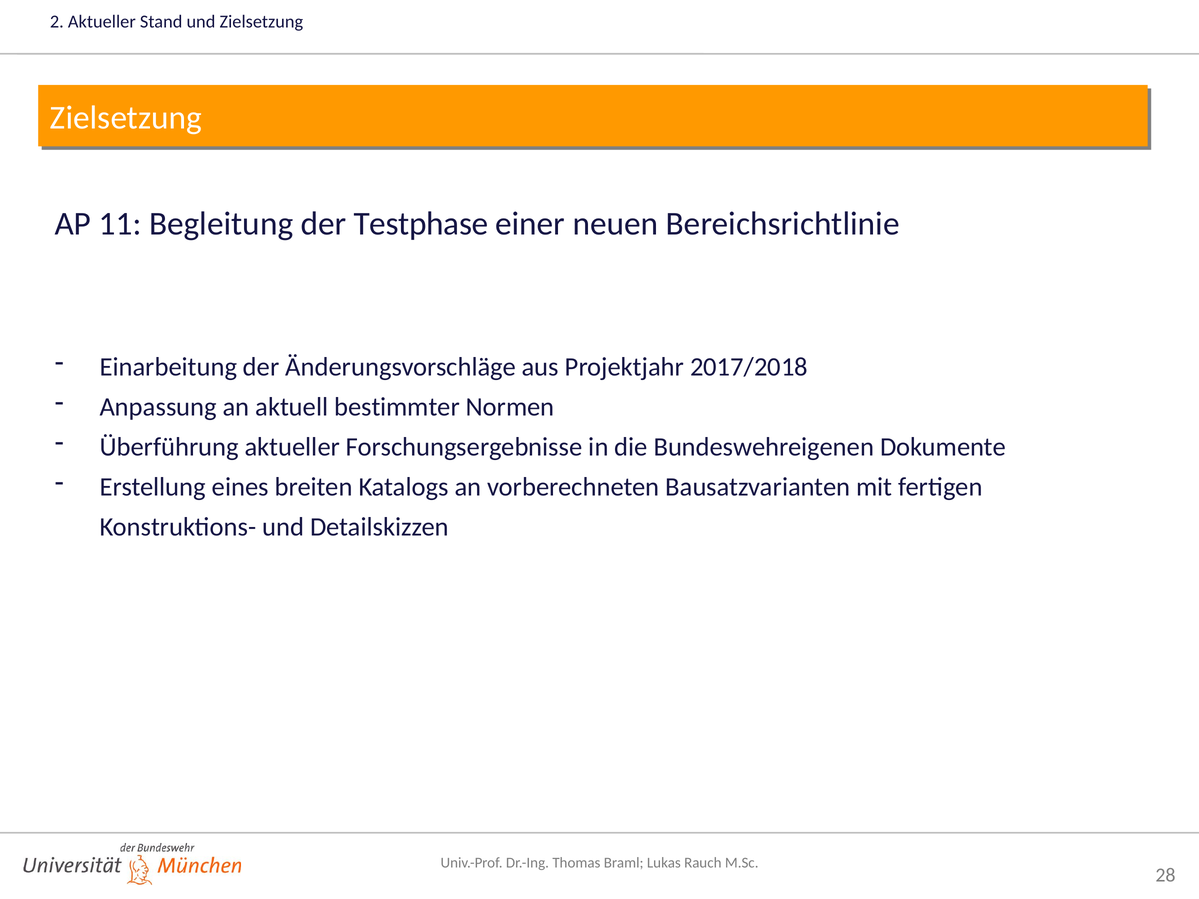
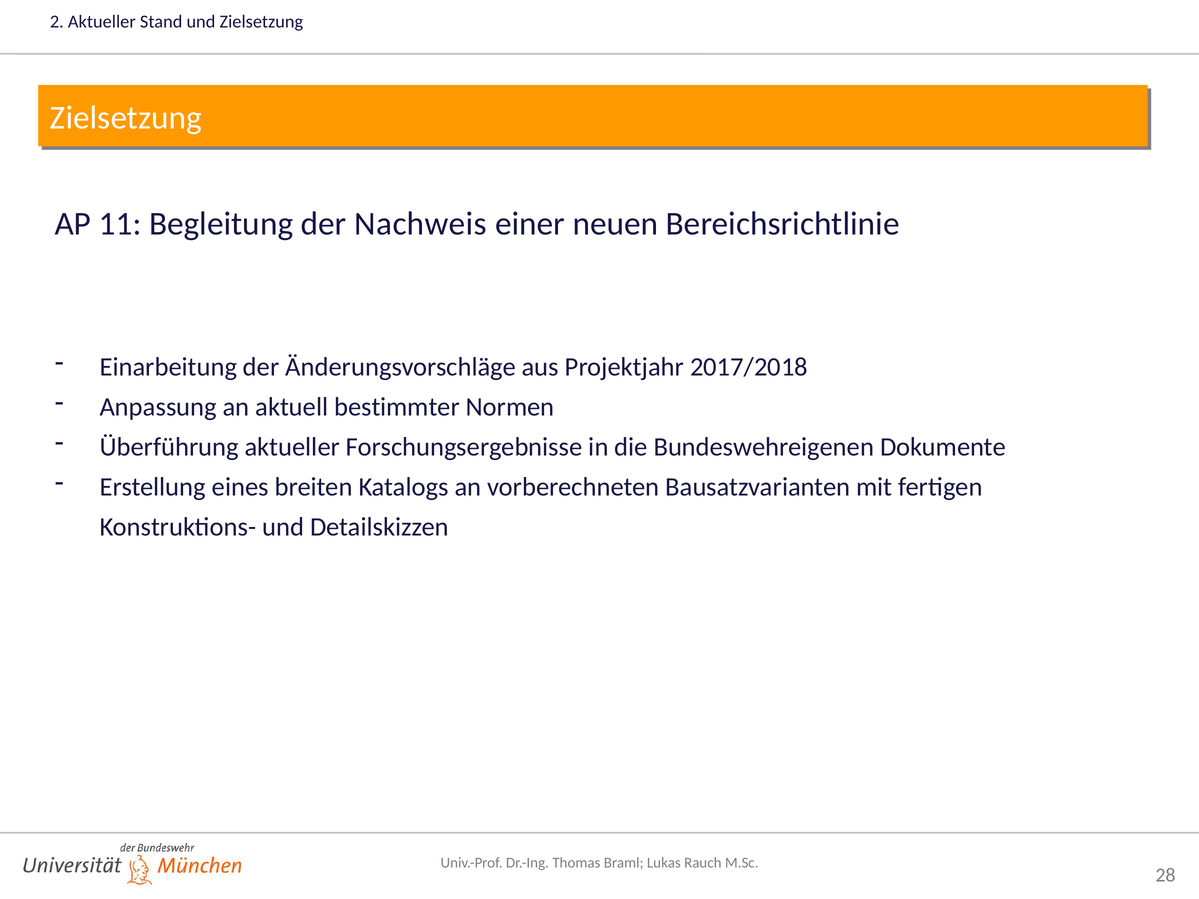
Testphase: Testphase -> Nachweis (421, 224)
